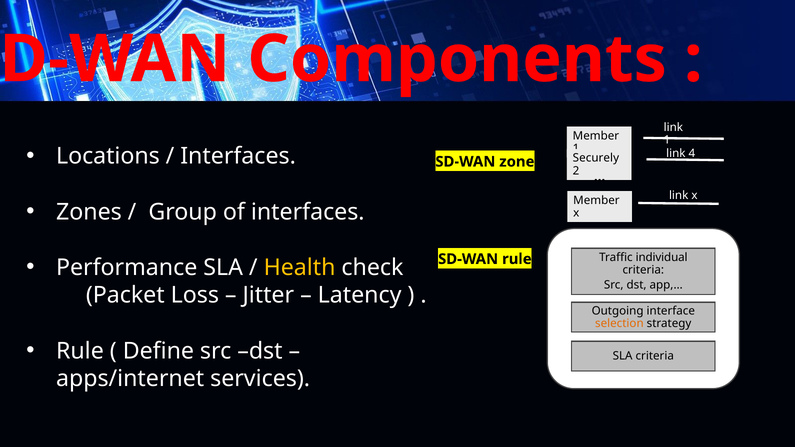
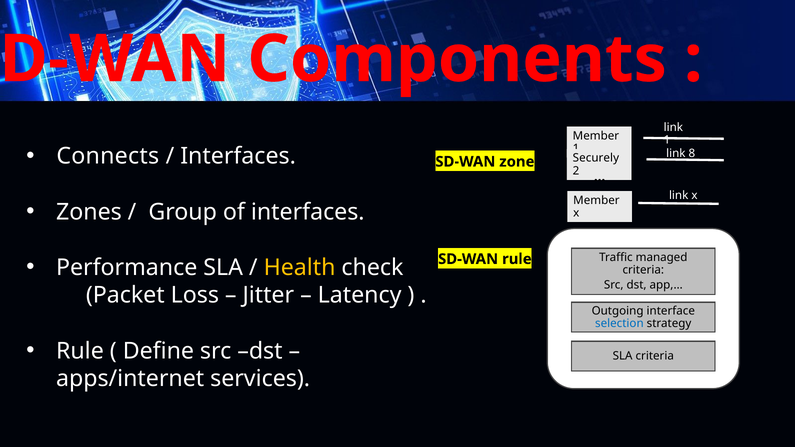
Locations: Locations -> Connects (108, 156)
4: 4 -> 8 (692, 154)
individual: individual -> managed (662, 258)
selection colour: orange -> blue (619, 323)
